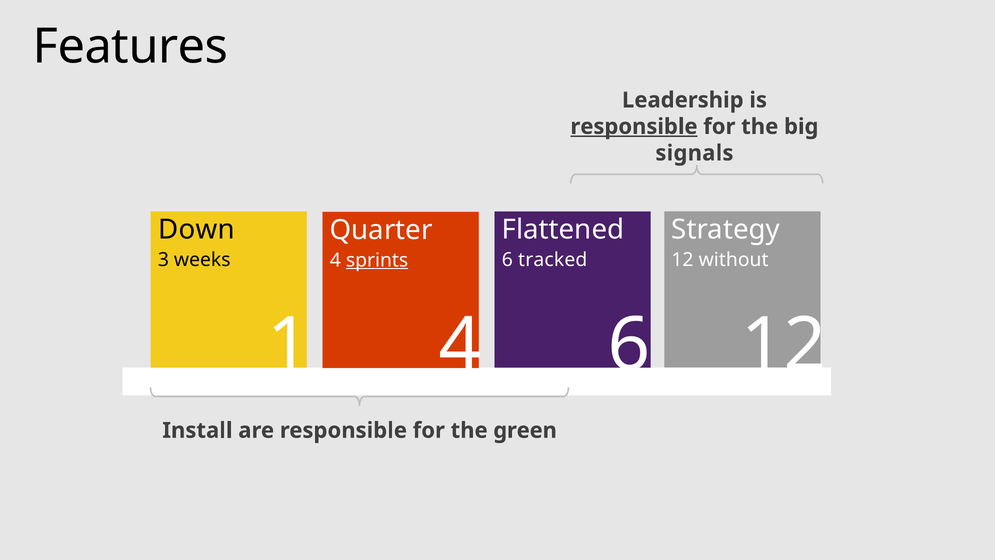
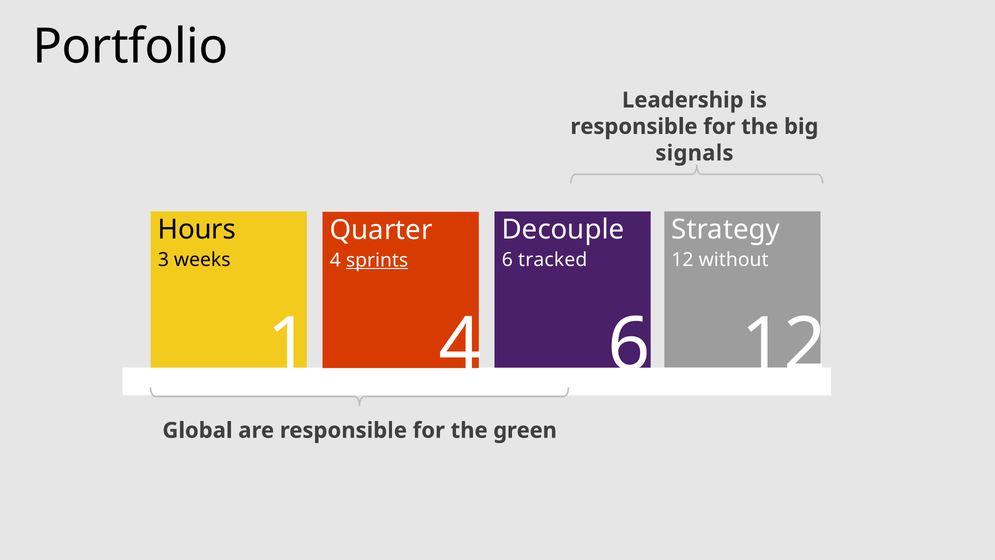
Features: Features -> Portfolio (130, 47)
responsible underline: present -> none (634, 127)
Down: Down -> Hours (197, 230)
Flattened: Flattened -> Decouple (563, 230)
Install: Install -> Global (197, 430)
